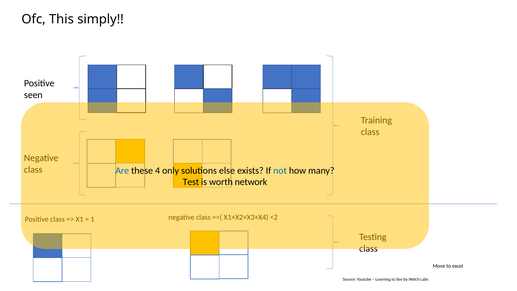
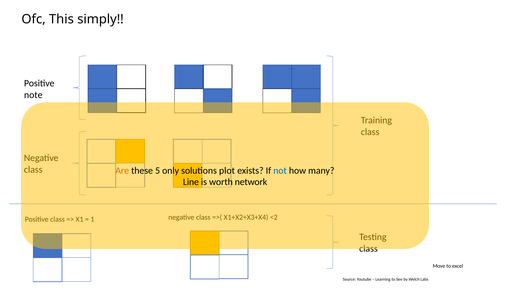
seen: seen -> note (33, 95)
Are colour: blue -> orange (122, 170)
4: 4 -> 5 (158, 170)
else: else -> plot (227, 170)
Test: Test -> Line (191, 182)
